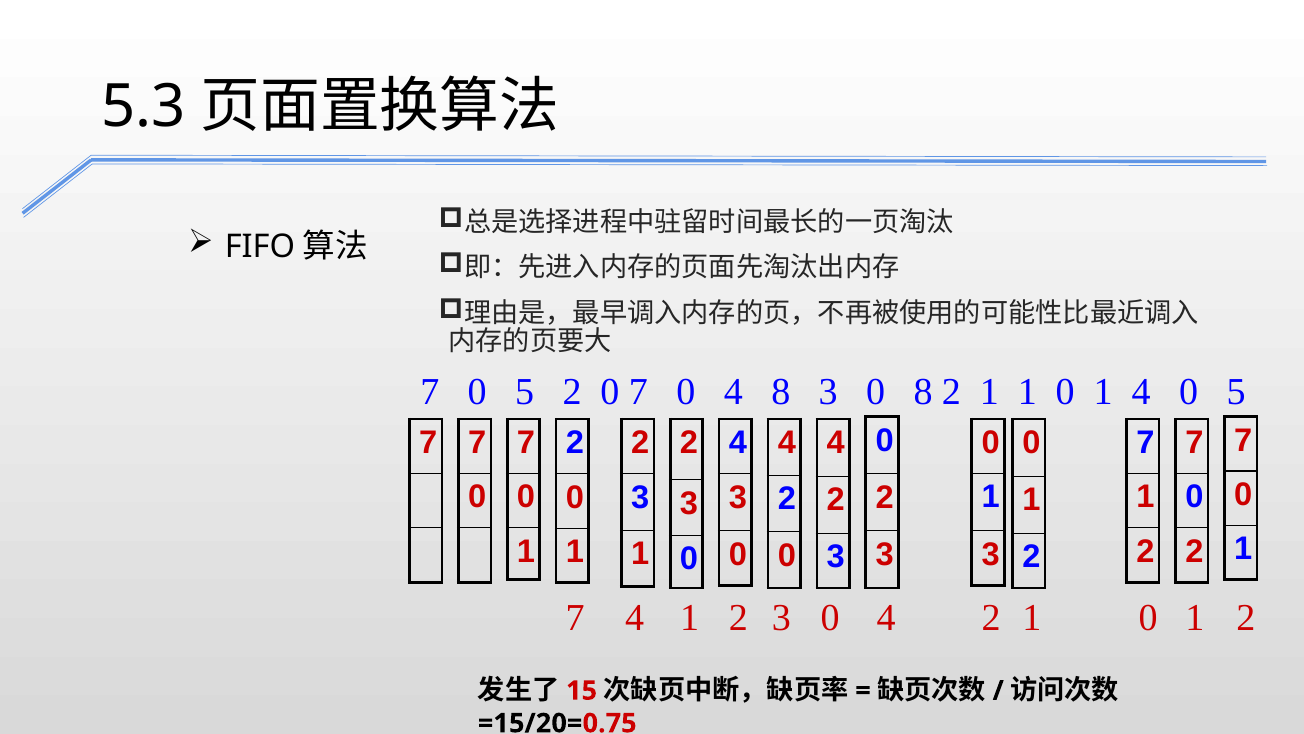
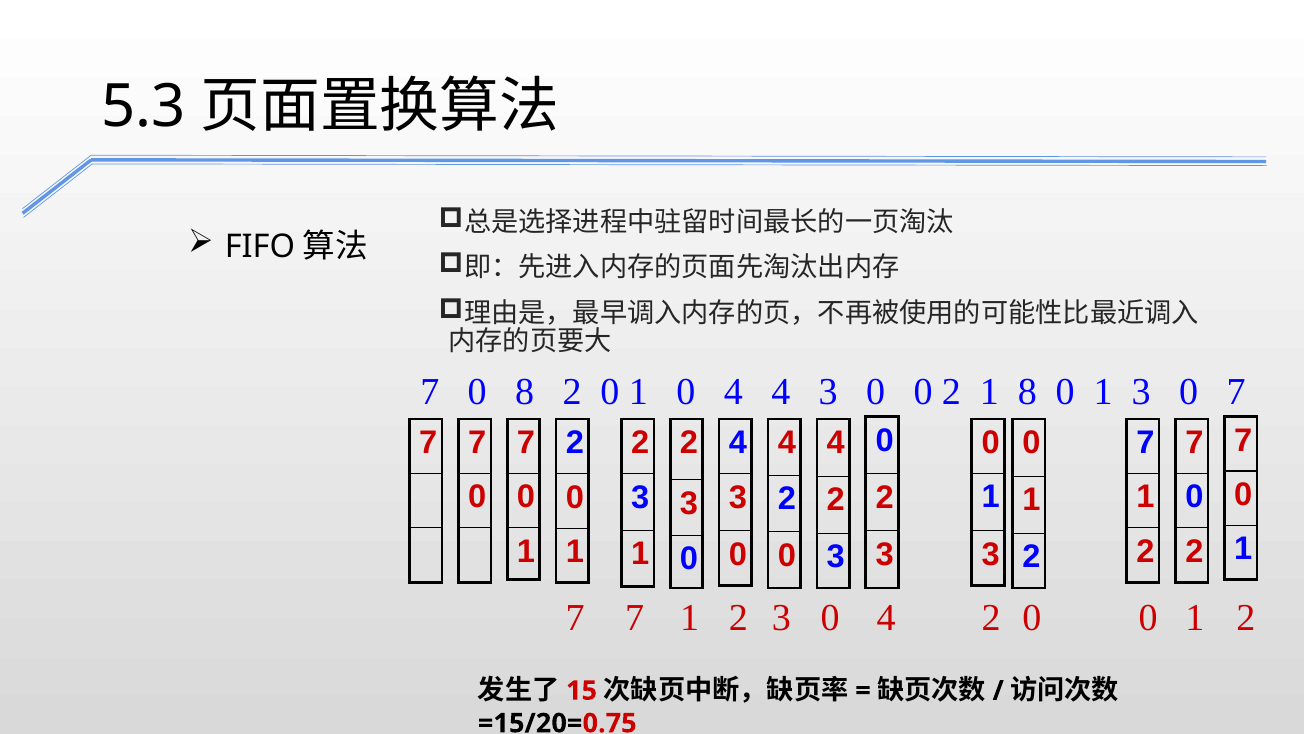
7 0 5: 5 -> 8 (525, 392)
7: 7 -> 1 (638, 392)
4 8: 8 -> 4 (781, 392)
8: 8 -> 0 (923, 392)
1 1: 1 -> 8 (1027, 392)
4: 4 -> 3 (1141, 392)
5: 5 -> 7 (1236, 392)
4: 4 -> 7 (635, 618)
1: 1 -> 0 (1032, 618)
